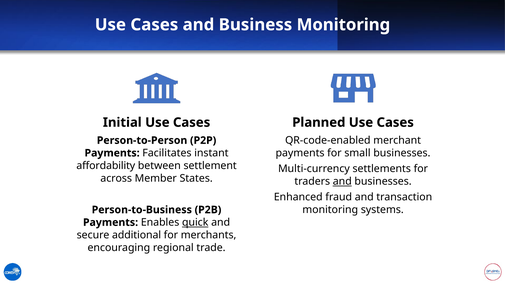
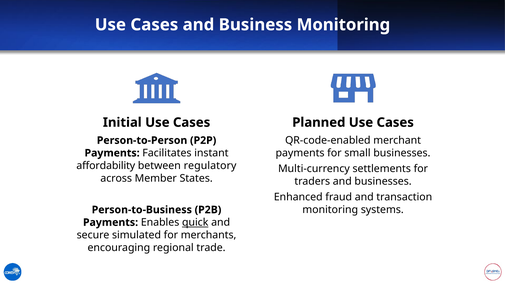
settlement: settlement -> regulatory (210, 166)
and underline: present -> none (342, 181)
additional: additional -> simulated (137, 235)
